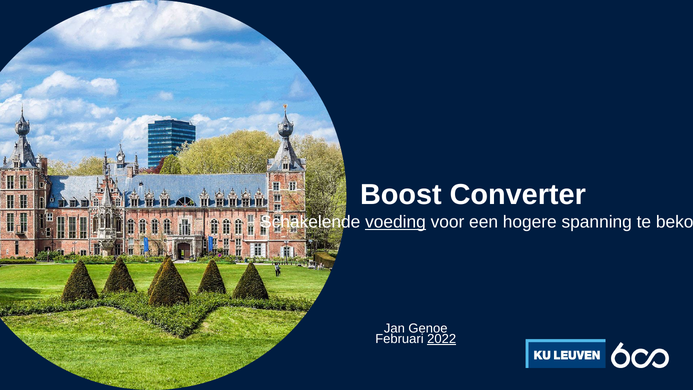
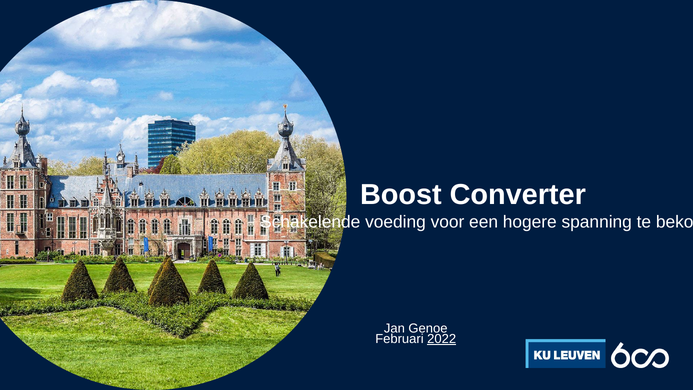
voeding underline: present -> none (396, 222)
